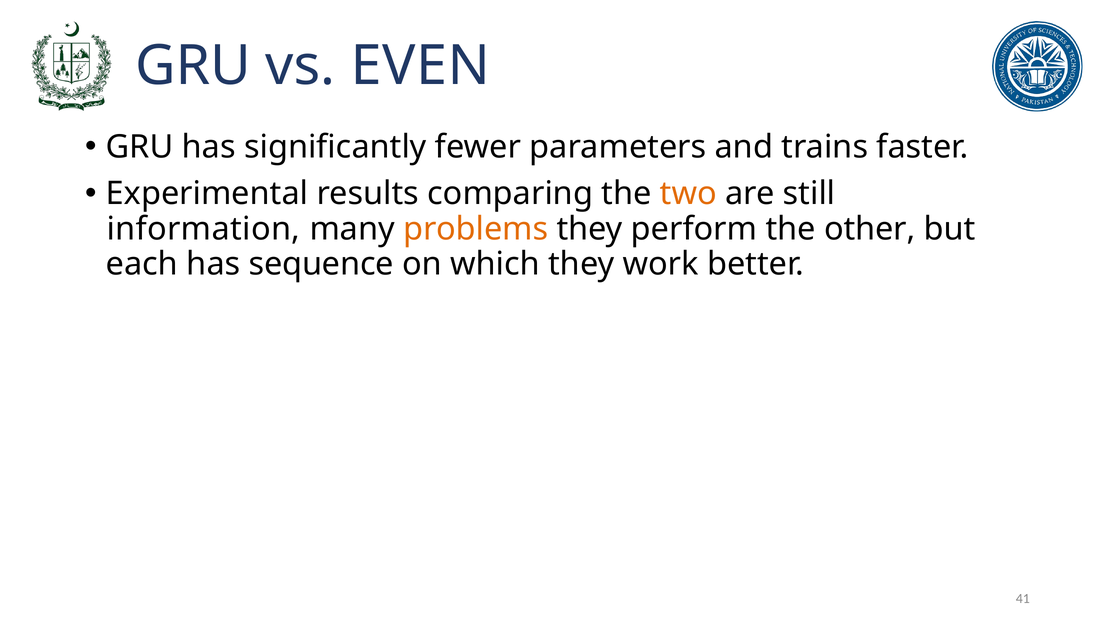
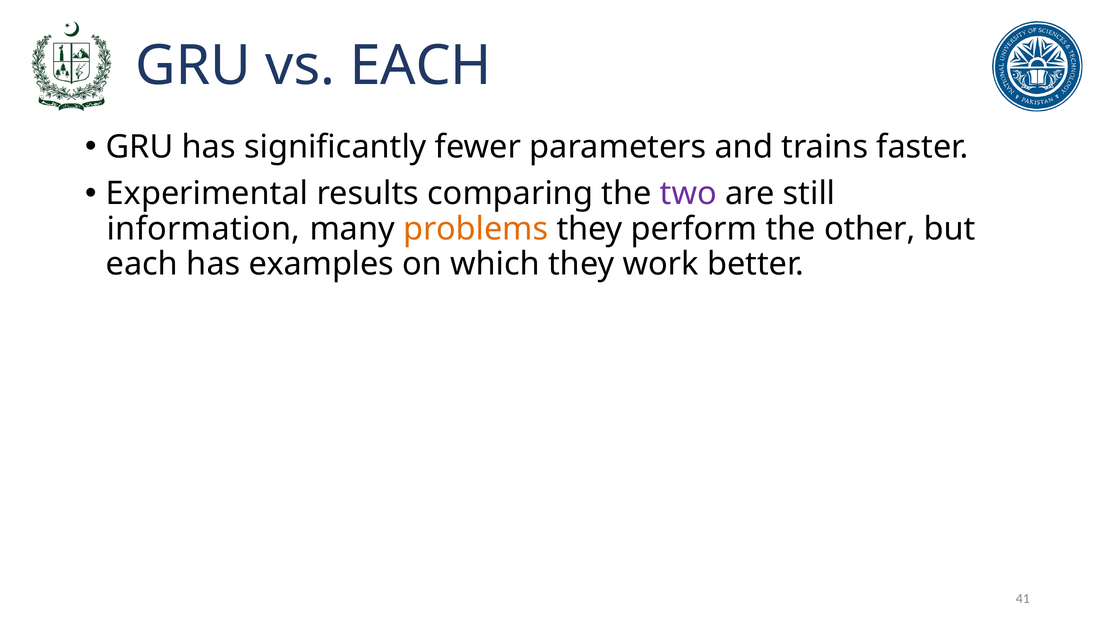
vs EVEN: EVEN -> EACH (421, 66)
two colour: orange -> purple (688, 194)
sequence: sequence -> examples (321, 264)
